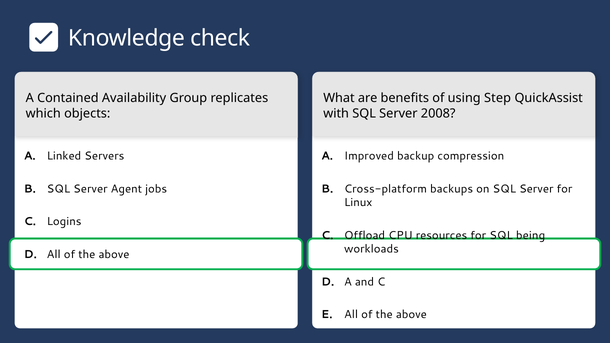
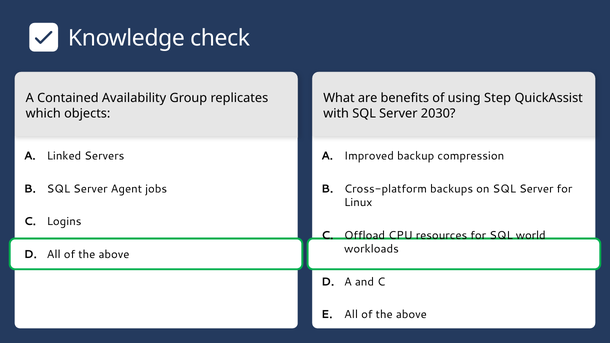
2008: 2008 -> 2030 (438, 113)
being: being -> world (531, 235)
